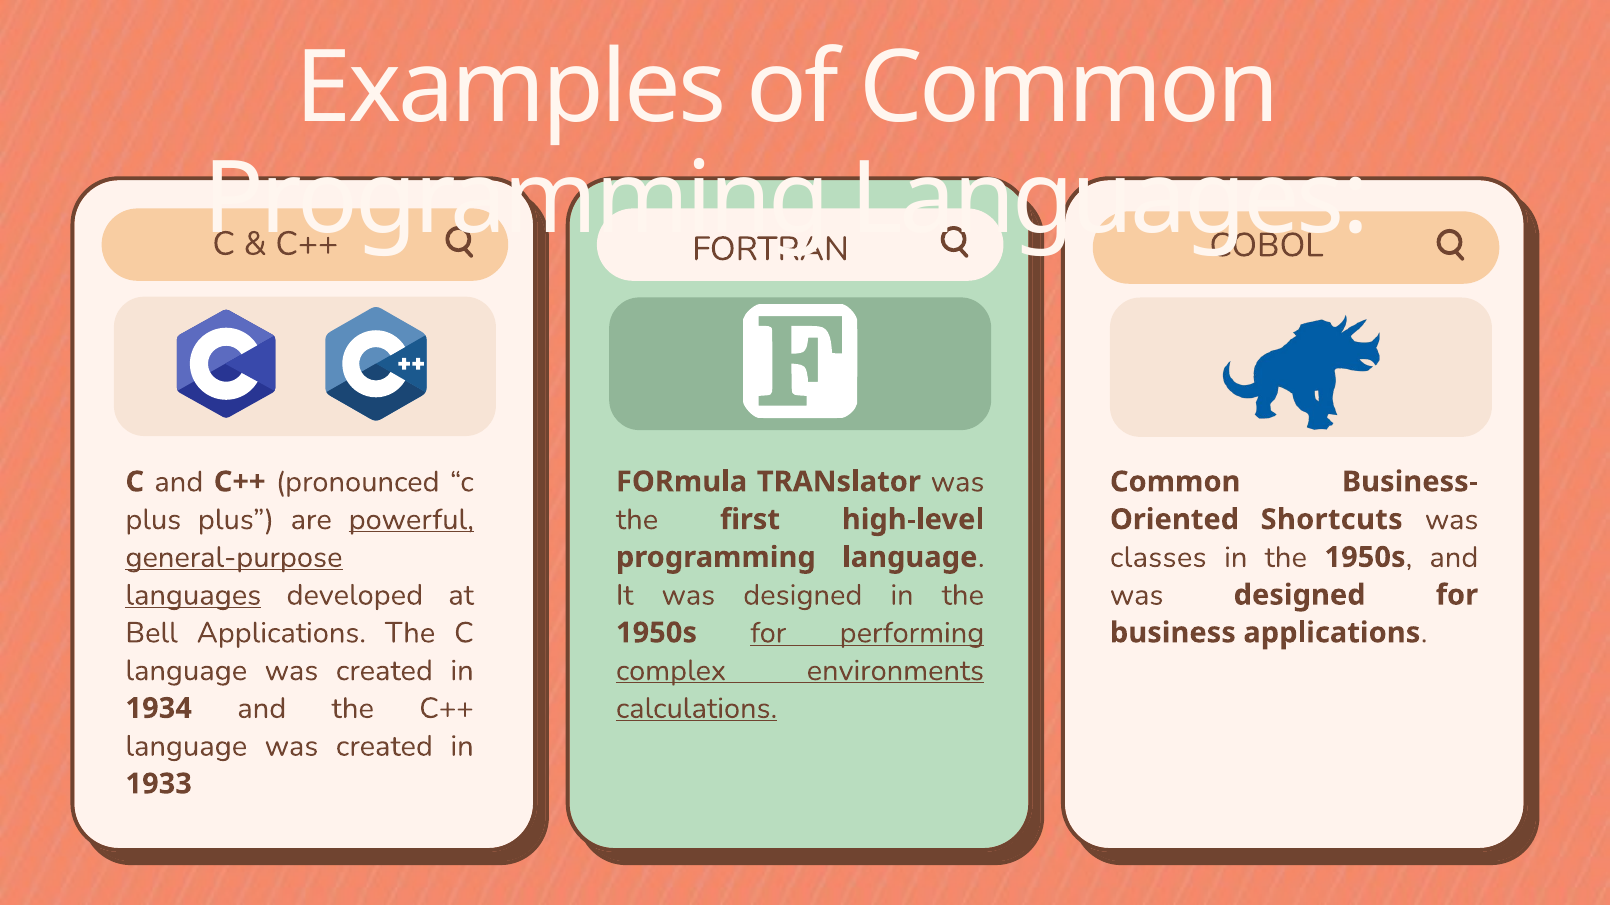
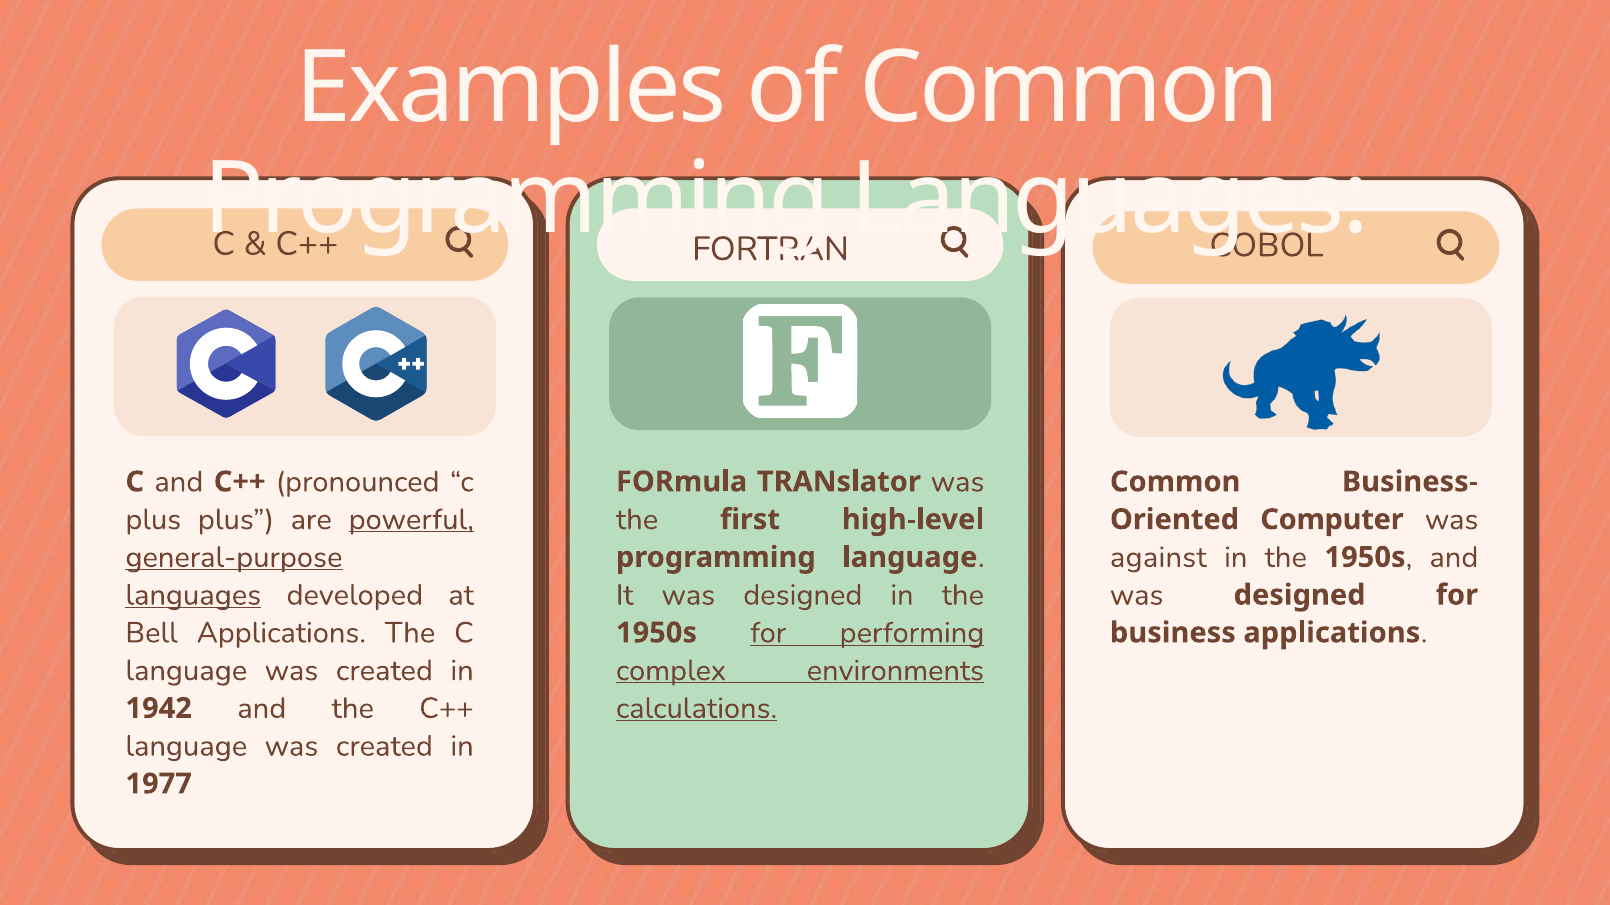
Shortcuts: Shortcuts -> Computer (1332, 520)
classes: classes -> against (1158, 558)
1934: 1934 -> 1942 (159, 709)
1933: 1933 -> 1977 (159, 784)
